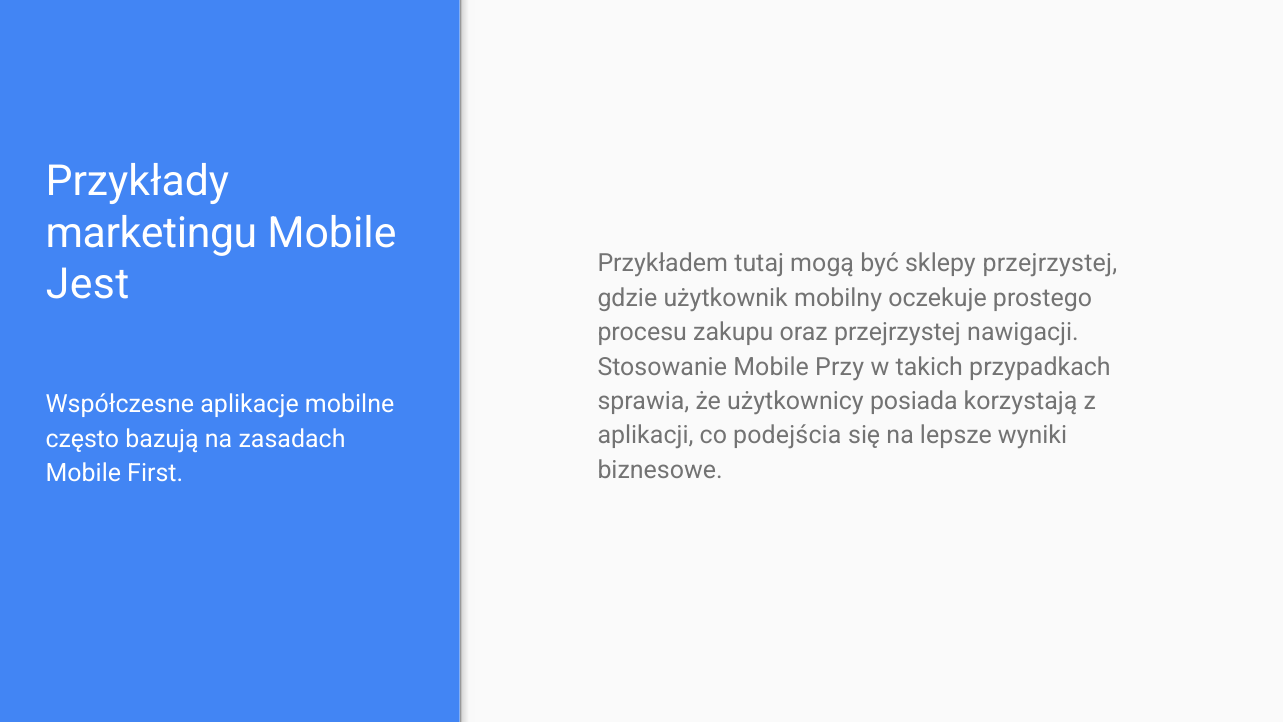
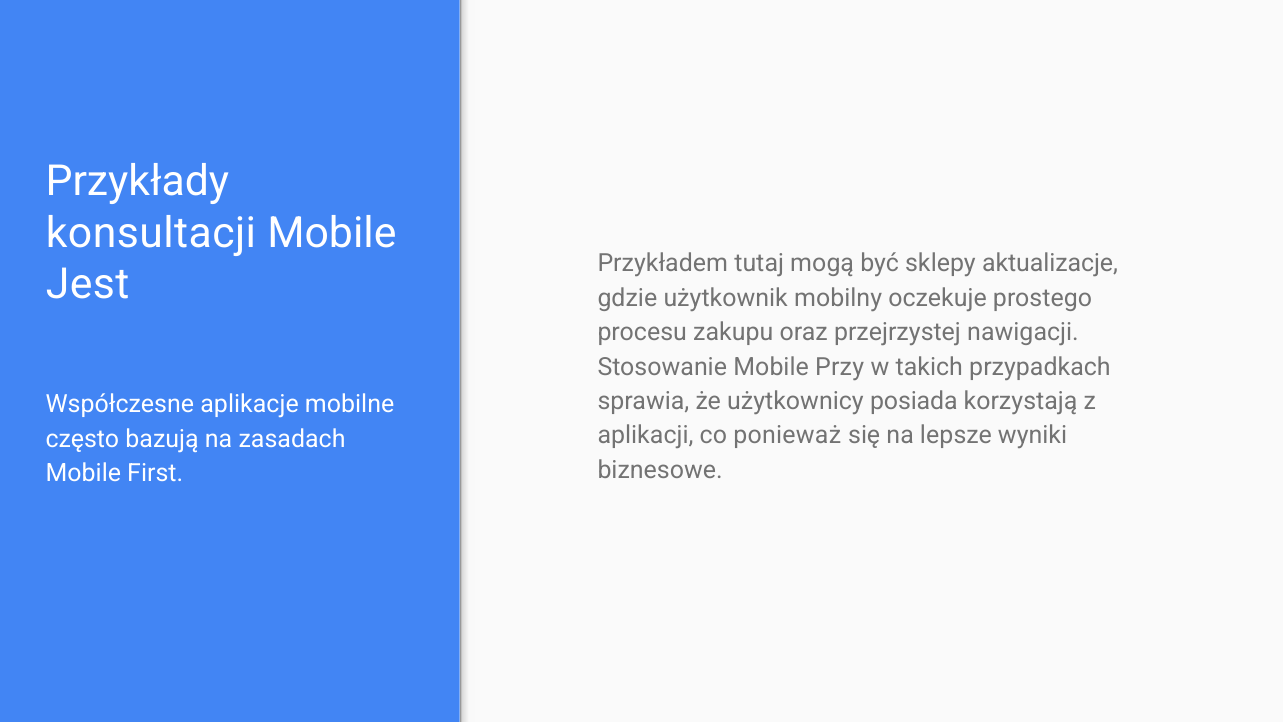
marketingu: marketingu -> konsultacji (151, 233)
sklepy przejrzystej: przejrzystej -> aktualizacje (1050, 263)
podejścia: podejścia -> ponieważ (787, 435)
